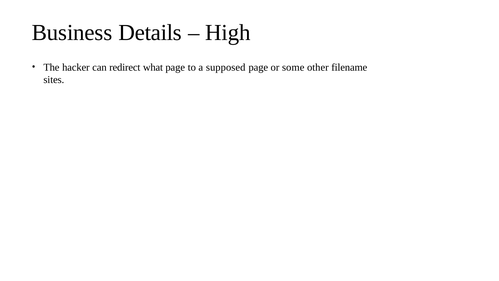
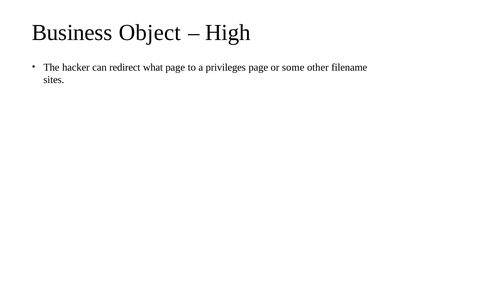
Details: Details -> Object (150, 33)
supposed: supposed -> privileges (226, 67)
